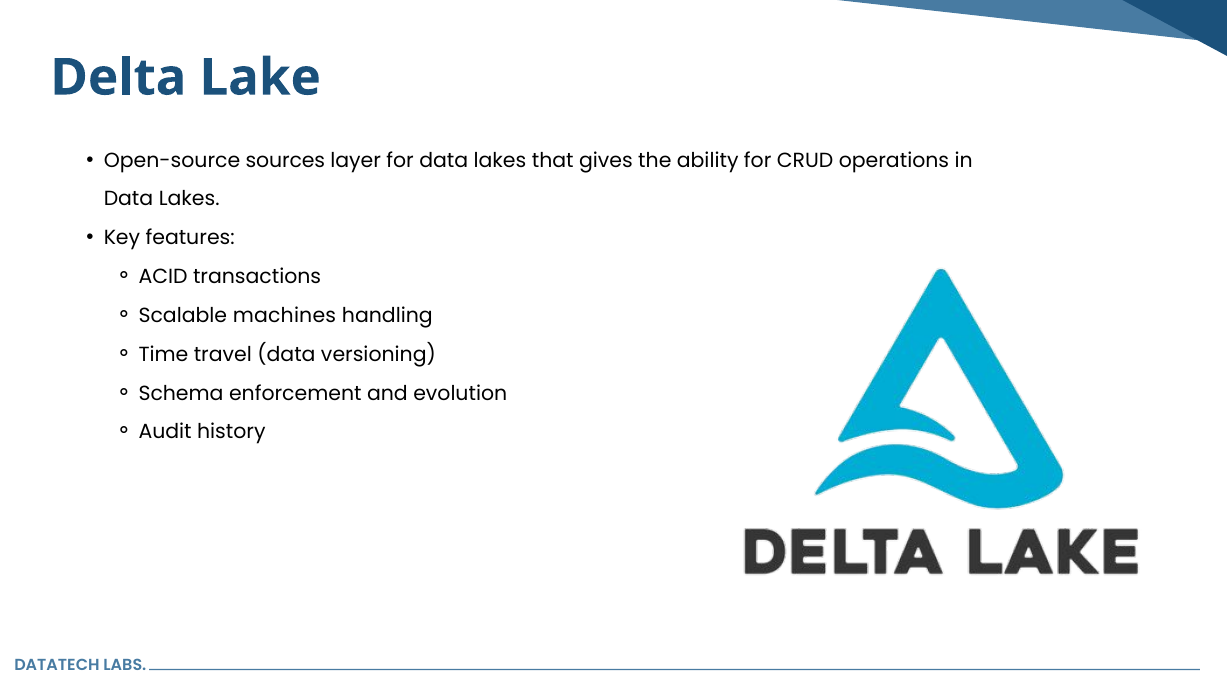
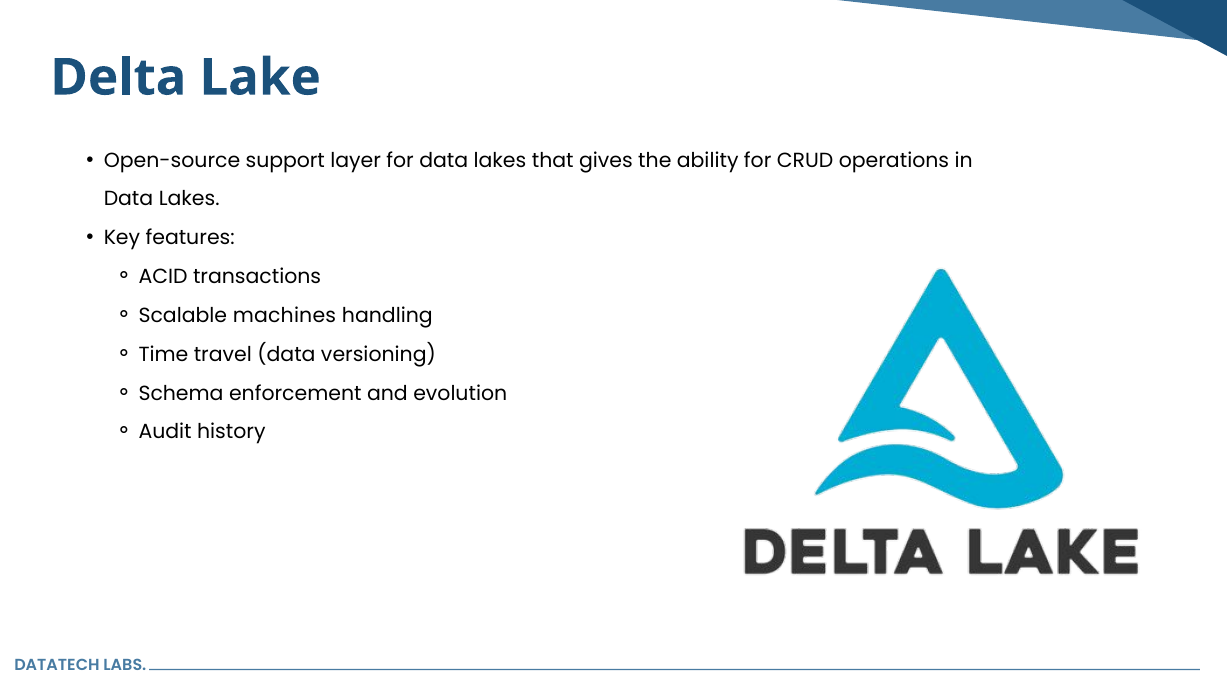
sources: sources -> support (285, 160)
